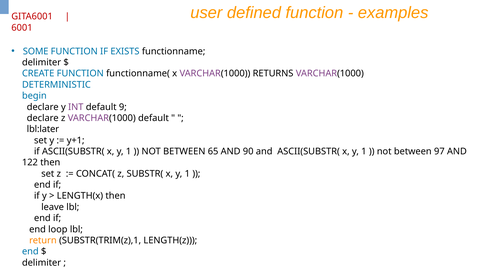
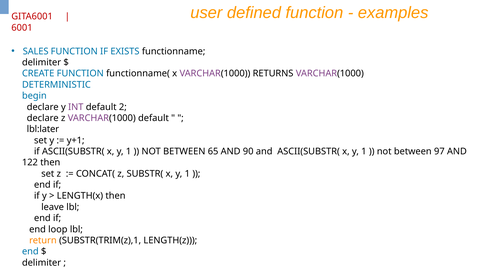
SOME: SOME -> SALES (36, 51)
9: 9 -> 2 (123, 107)
